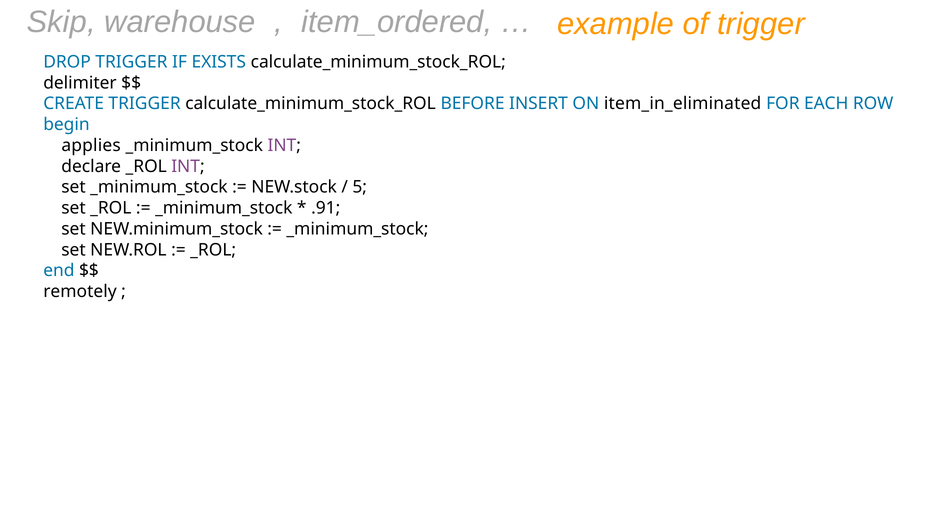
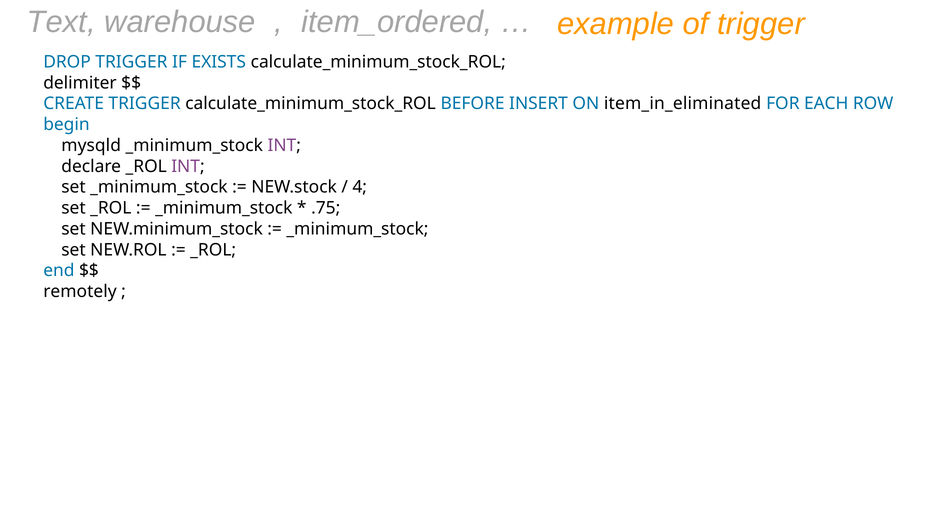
Skip: Skip -> Text (61, 22)
applies: applies -> mysqld (91, 145)
5: 5 -> 4 (360, 187)
.91: .91 -> .75 (326, 208)
